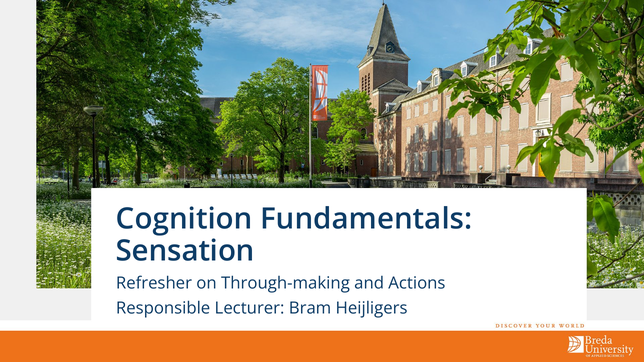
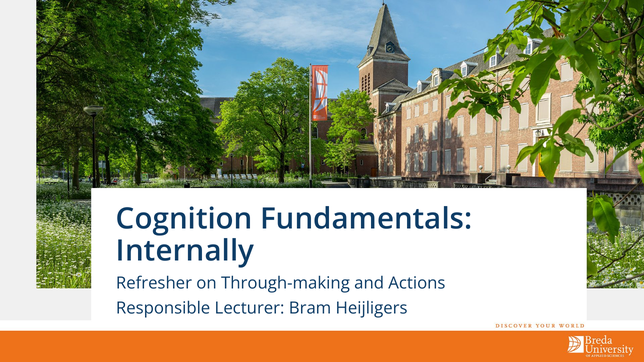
Sensation: Sensation -> Internally (185, 251)
